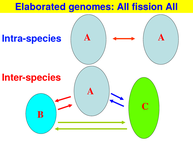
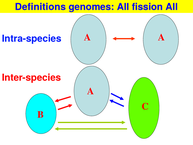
Elaborated: Elaborated -> Definitions (40, 7)
